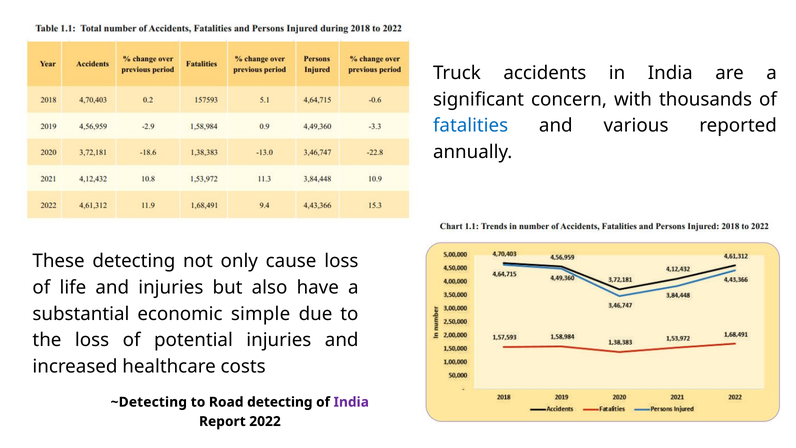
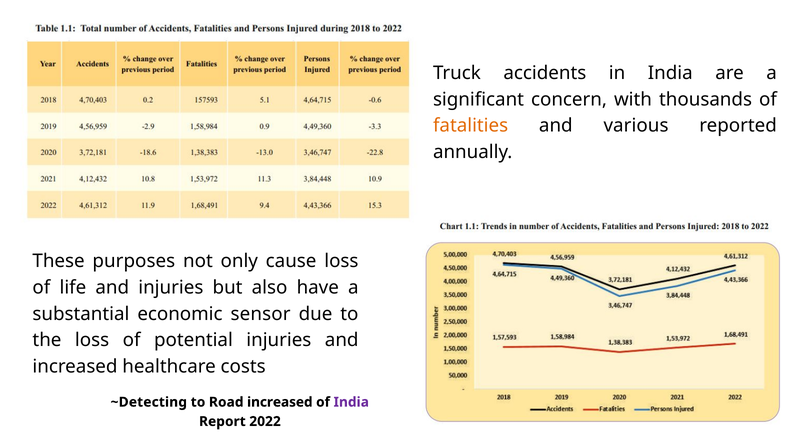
fatalities colour: blue -> orange (471, 126)
These detecting: detecting -> purposes (134, 261)
simple: simple -> sensor (261, 314)
Road detecting: detecting -> increased (280, 402)
